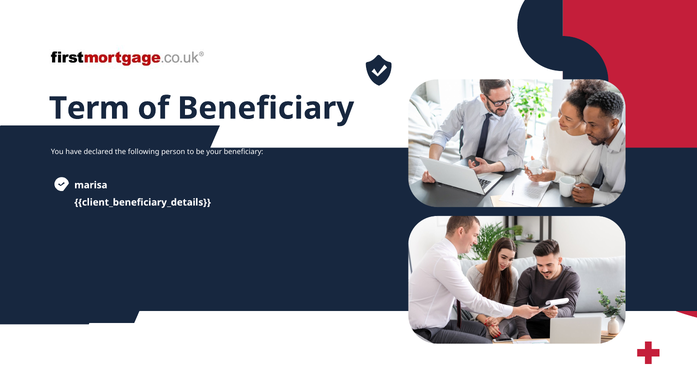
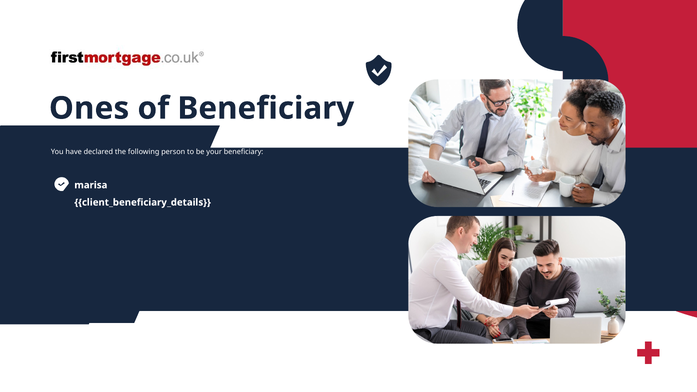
Term: Term -> Ones (89, 108)
